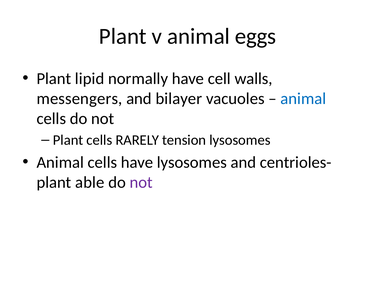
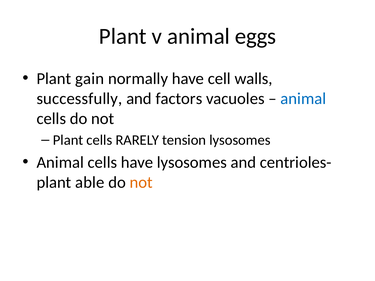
lipid: lipid -> gain (90, 79)
messengers: messengers -> successfully (79, 99)
bilayer: bilayer -> factors (179, 99)
not colour: purple -> orange (141, 182)
